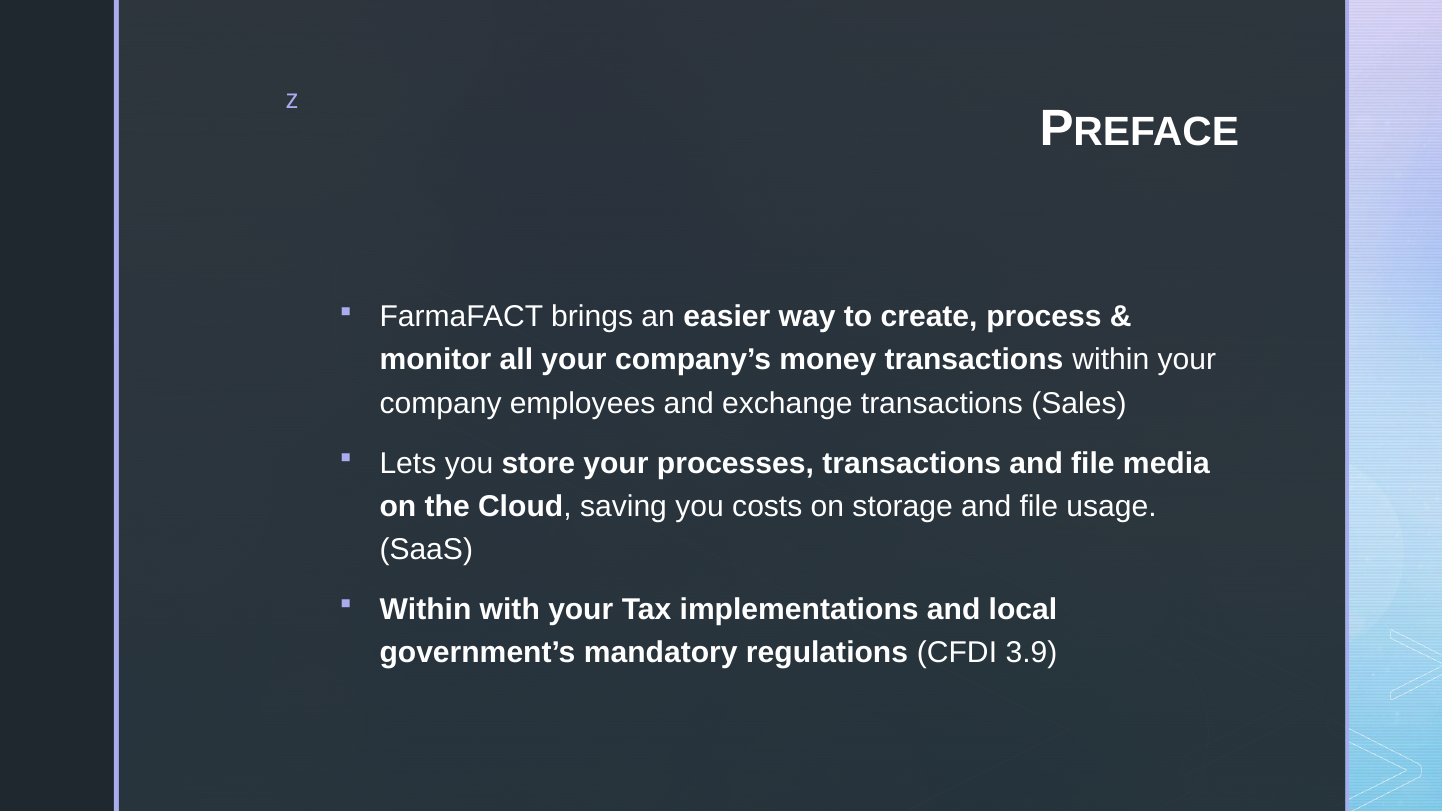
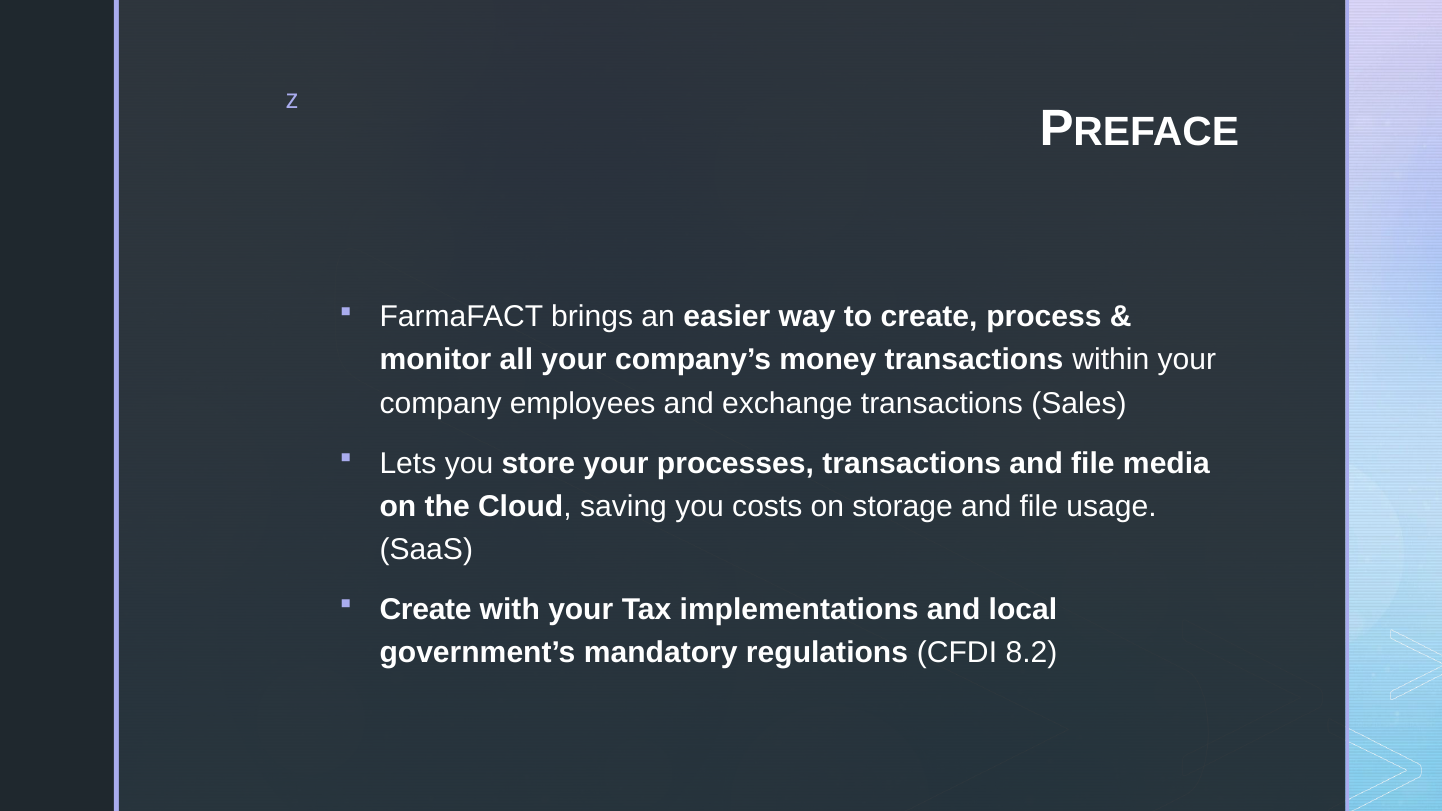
Within: Within -> Create (426, 609)
3.9: 3.9 -> 8.2 (1031, 653)
